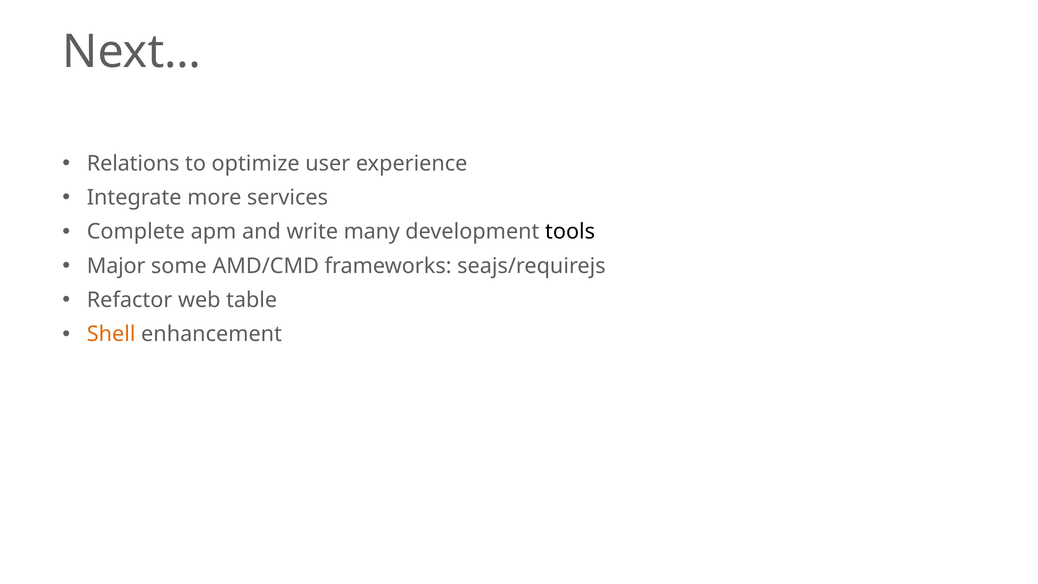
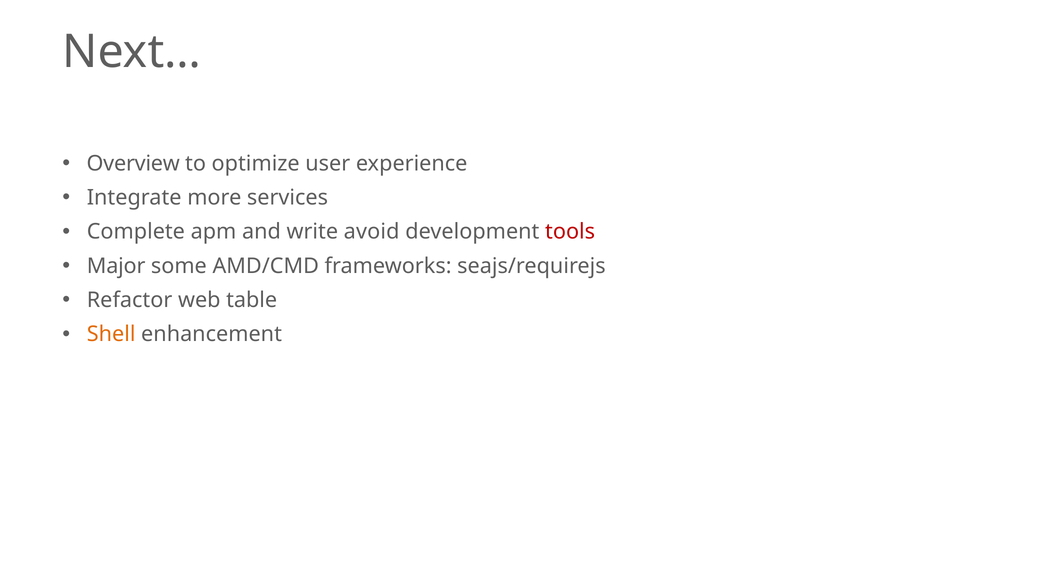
Relations: Relations -> Overview (133, 163)
many: many -> avoid (372, 232)
tools colour: black -> red (570, 232)
